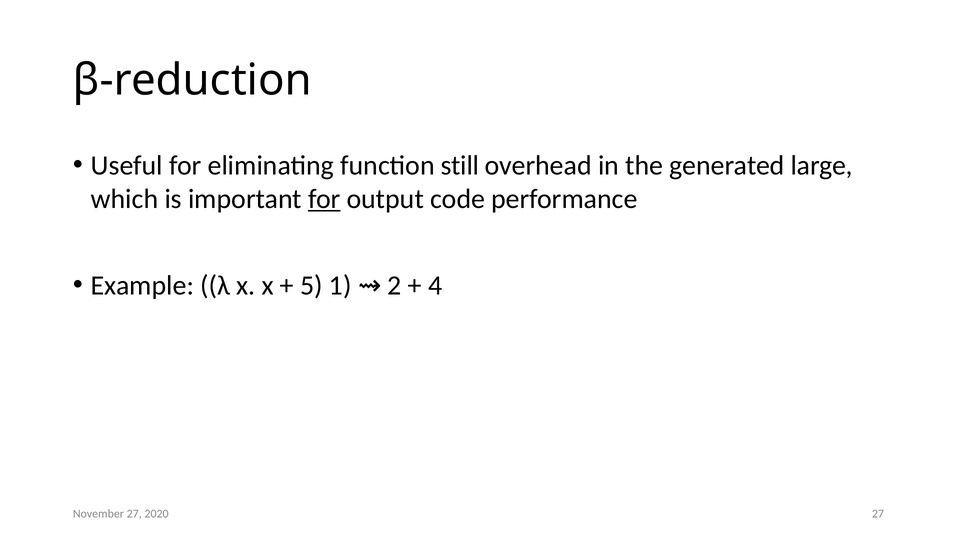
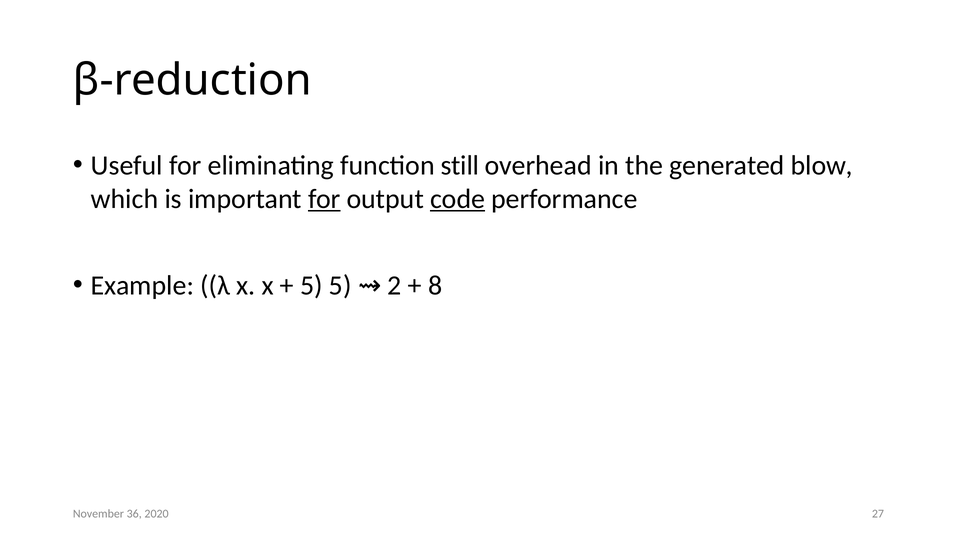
large: large -> blow (822, 166)
code underline: none -> present (458, 199)
5 1: 1 -> 5 (340, 286)
4: 4 -> 8 (435, 286)
November 27: 27 -> 36 (134, 514)
